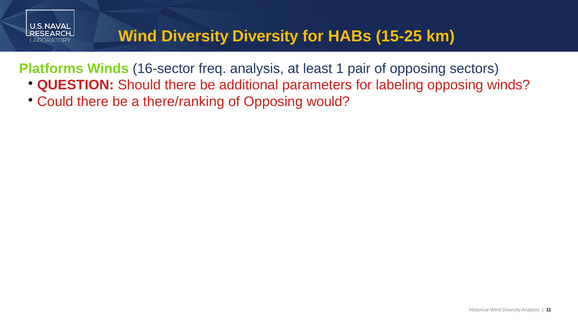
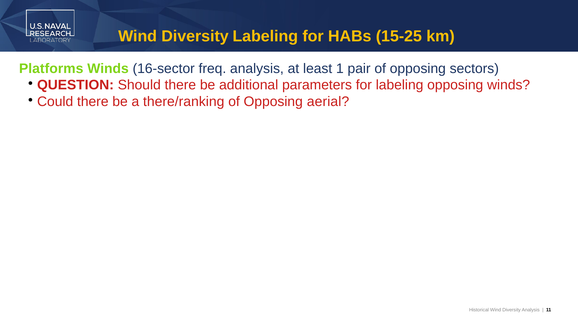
Diversity Diversity: Diversity -> Labeling (265, 36)
would: would -> aerial (328, 102)
